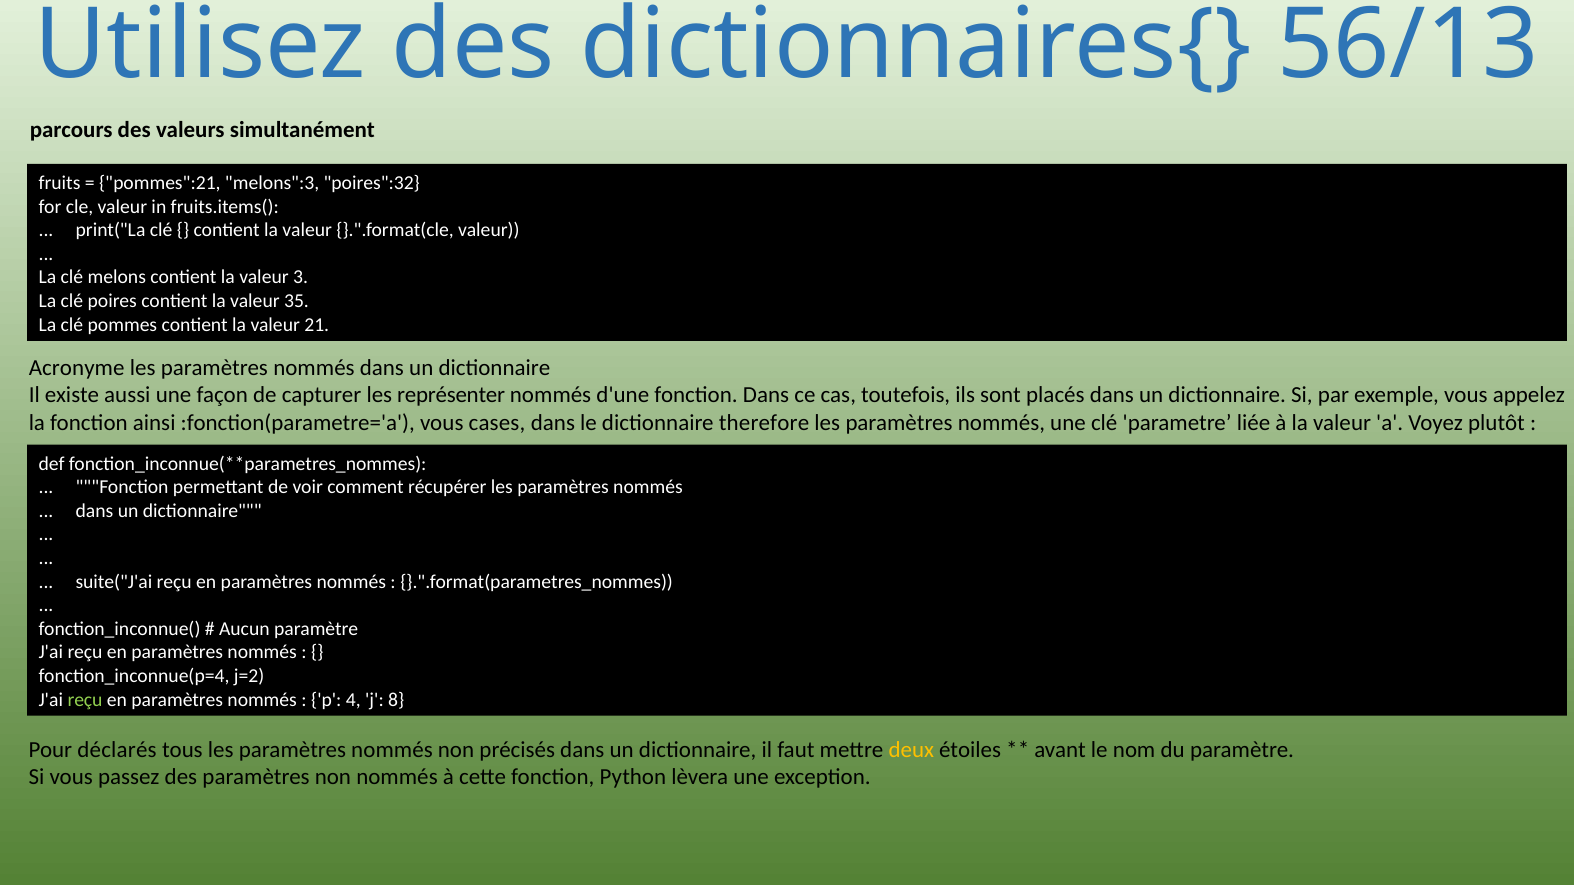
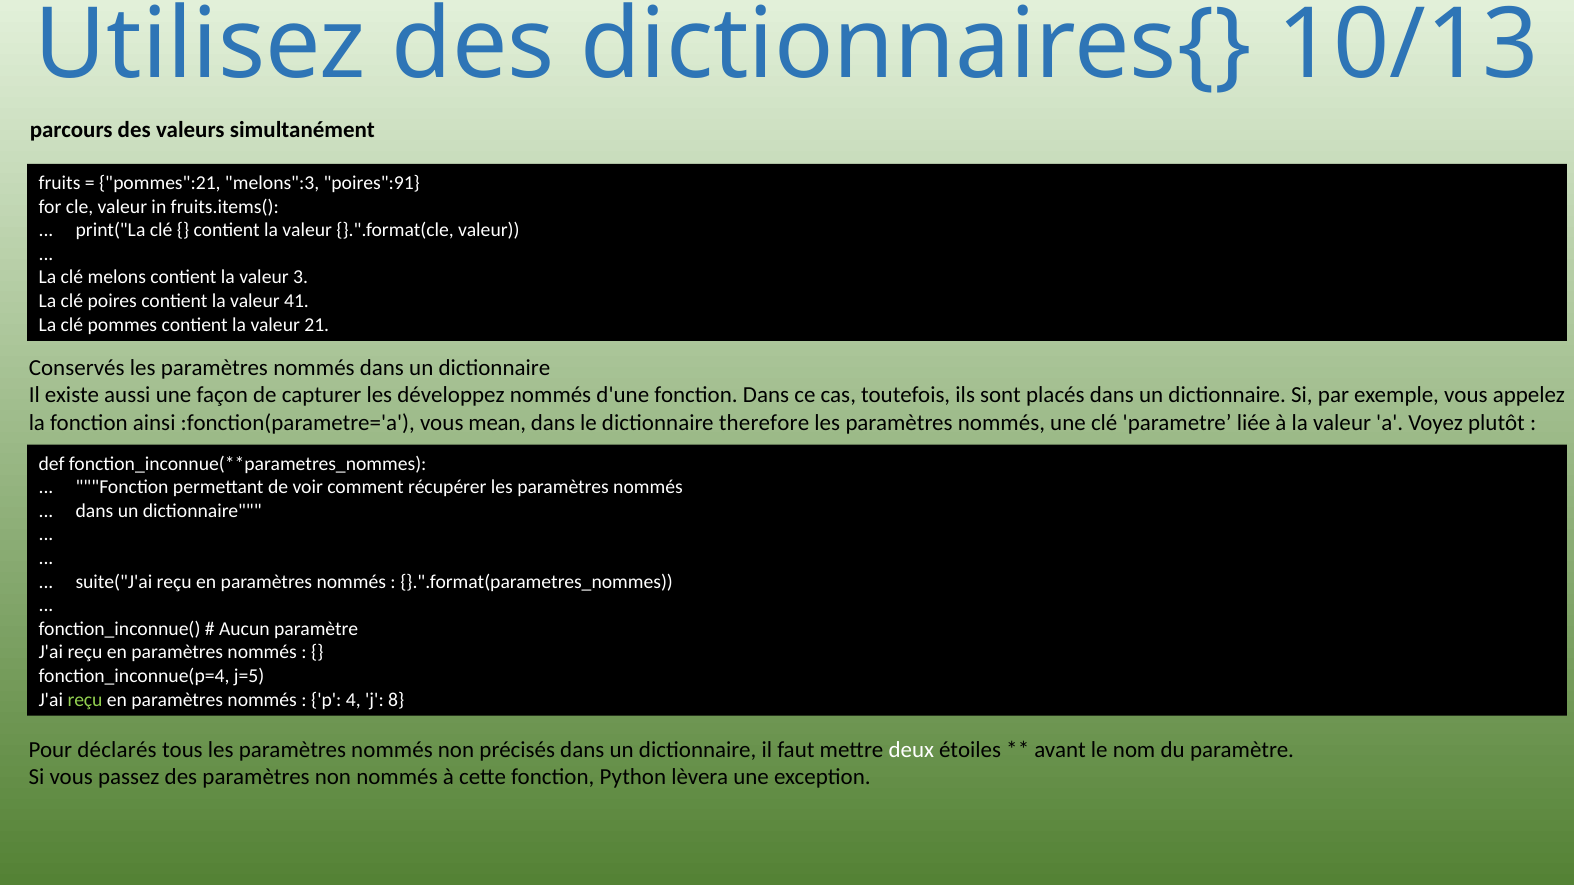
56/13: 56/13 -> 10/13 (1408, 45)
poires":32: poires":32 -> poires":91 (372, 183)
35: 35 -> 41 (297, 301)
Acronyme: Acronyme -> Conservés (77, 368)
représenter: représenter -> développez (451, 395)
cases: cases -> mean (497, 423)
j=2: j=2 -> j=5 (249, 676)
deux colour: yellow -> white (911, 750)
